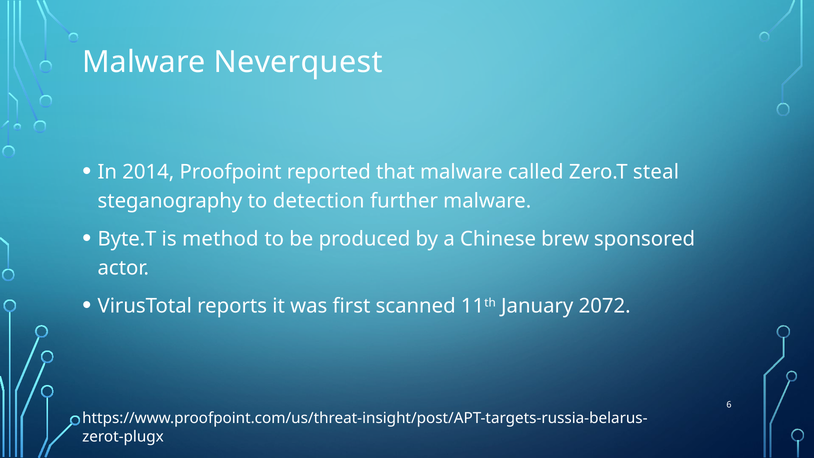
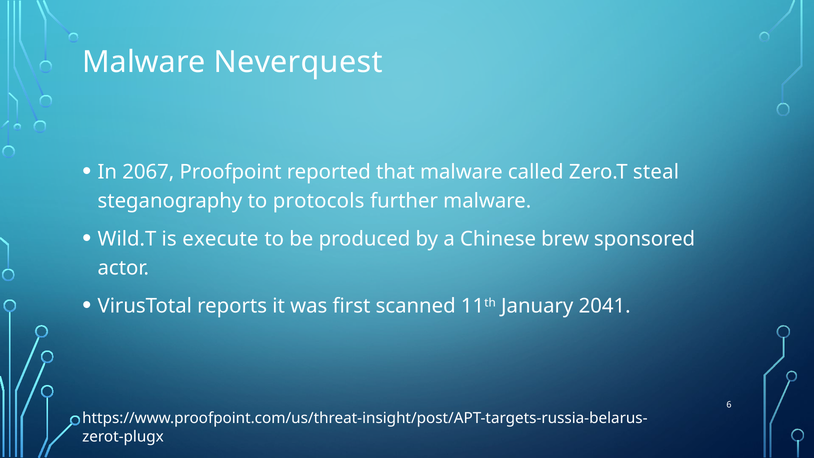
2014: 2014 -> 2067 (148, 172)
detection: detection -> protocols (319, 201)
Byte.T: Byte.T -> Wild.T (127, 239)
method: method -> execute (220, 239)
2072: 2072 -> 2041 (605, 306)
